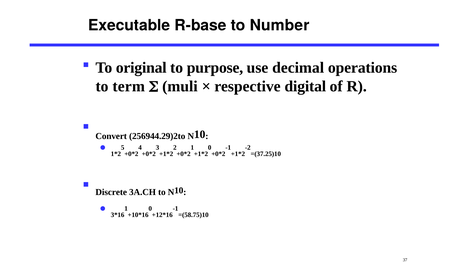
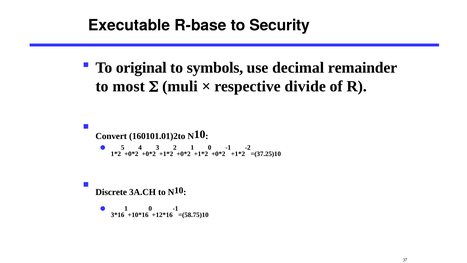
Number: Number -> Security (280, 25)
purpose: purpose -> symbols (215, 68)
operations: operations -> remainder (363, 68)
term: term -> most (129, 86)
digital: digital -> divide (305, 86)
256944.29)2to: 256944.29)2to -> 160101.01)2to (157, 136)
